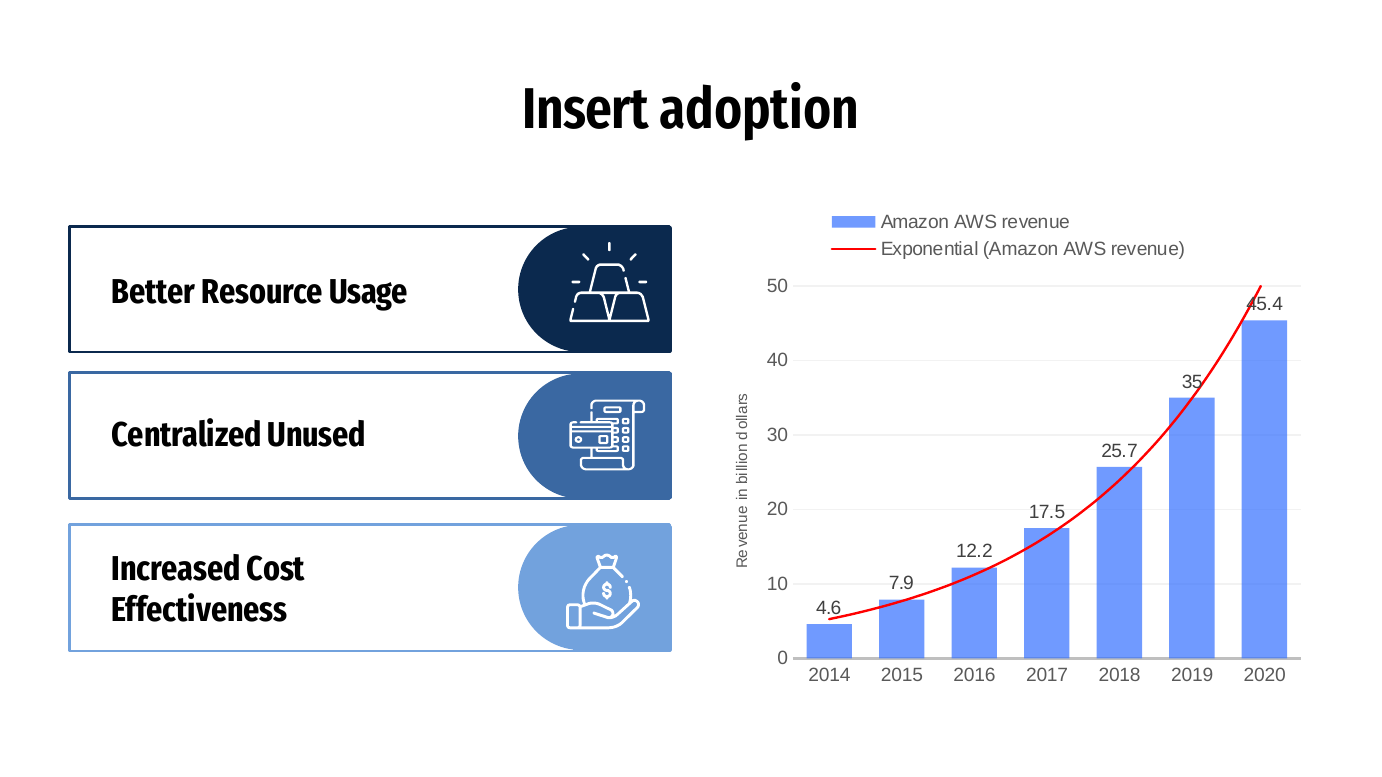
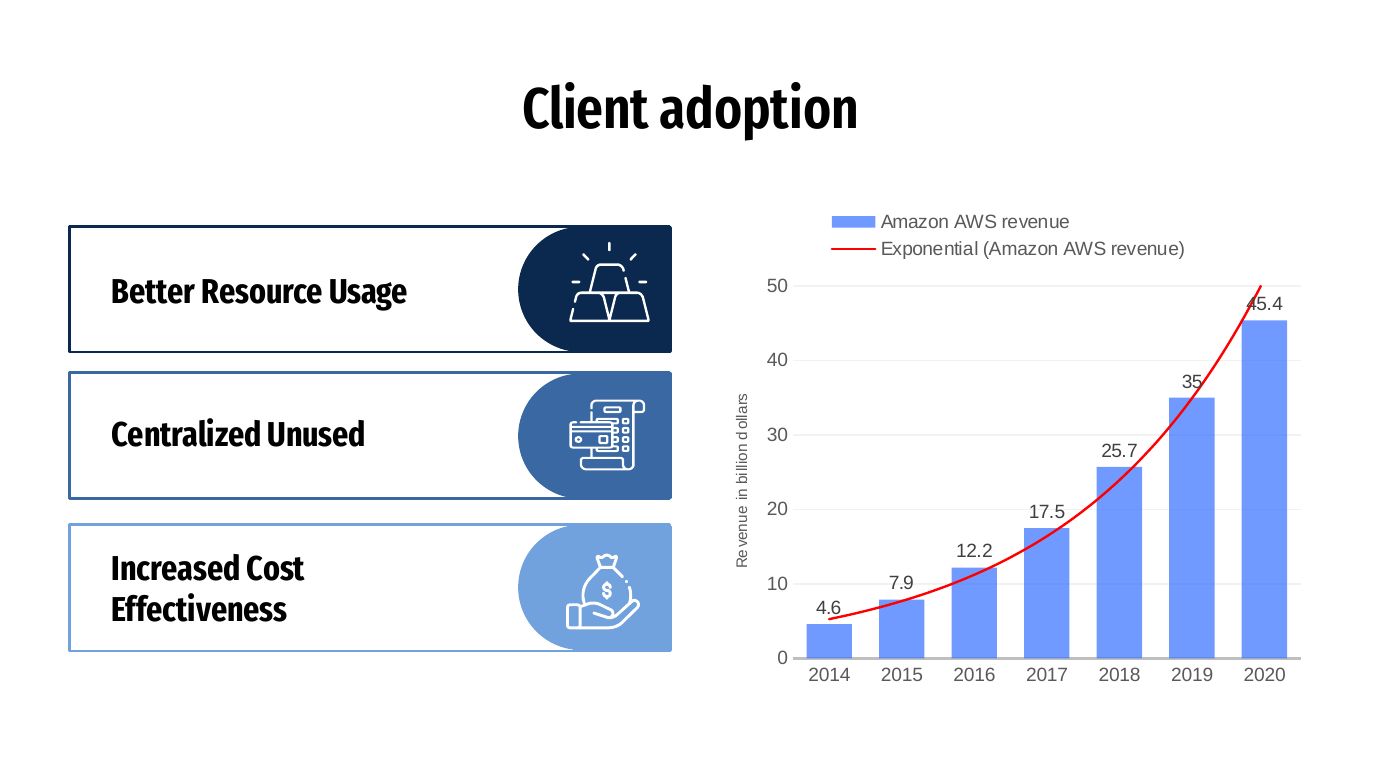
Insert: Insert -> Client (586, 110)
